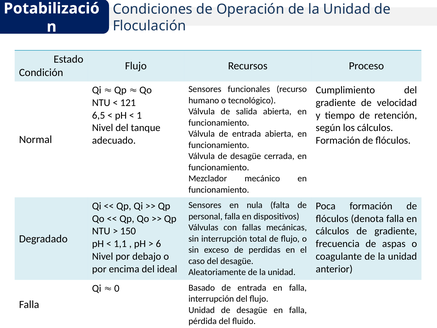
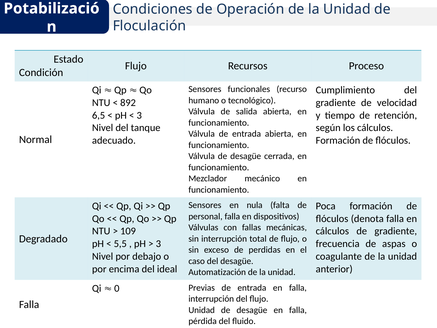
121: 121 -> 892 (128, 103)
1: 1 -> 3 (139, 115)
150: 150 -> 109 (128, 231)
1,1: 1,1 -> 5,5 (120, 244)
6: 6 -> 3 (158, 244)
Aleatoriamente: Aleatoriamente -> Automatización (217, 272)
Basado: Basado -> Previas (202, 288)
